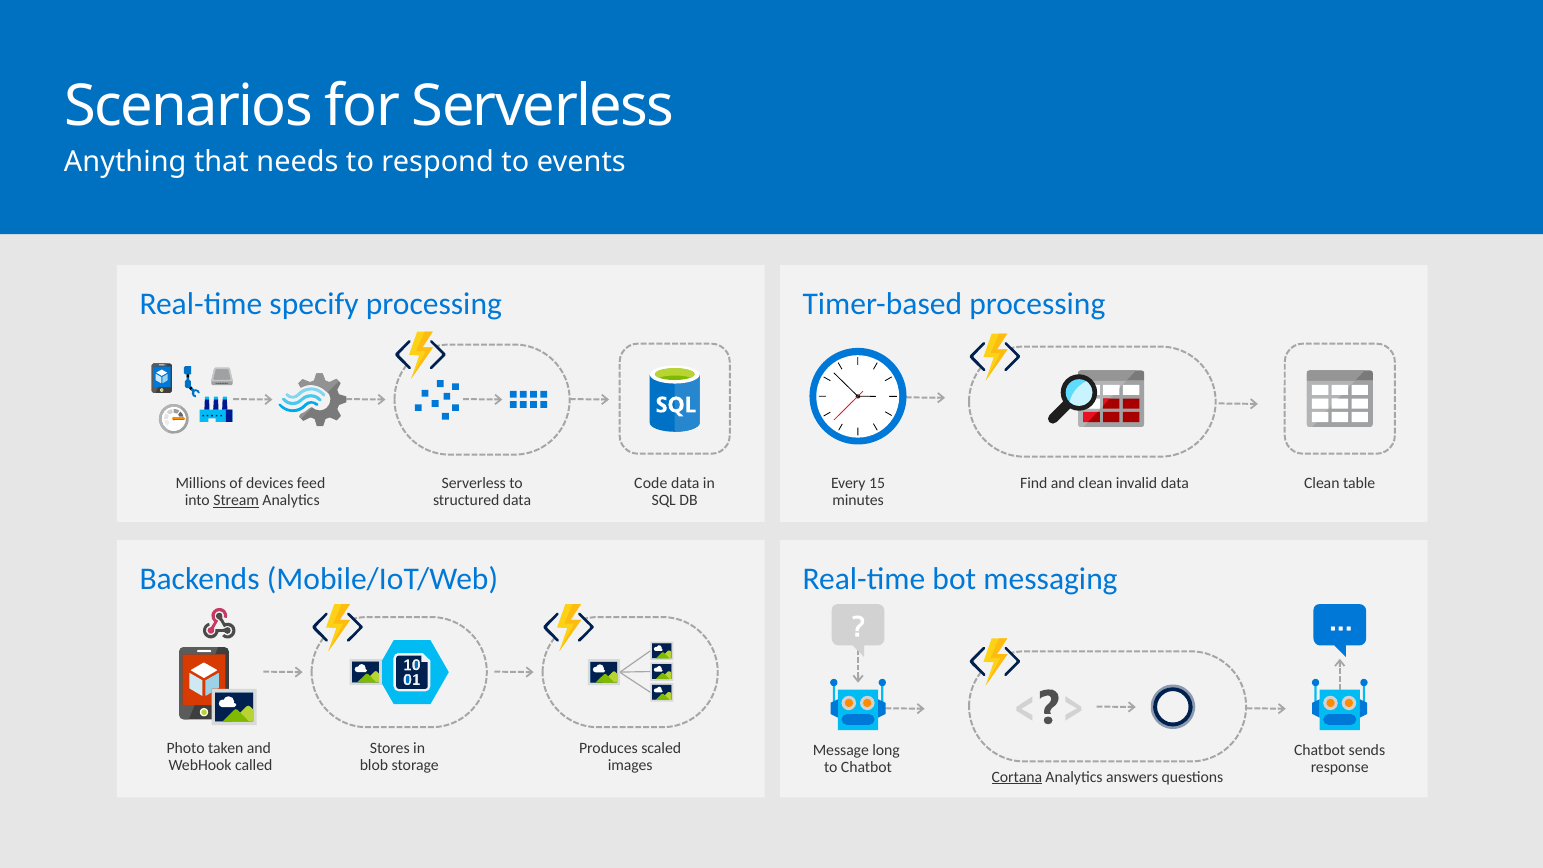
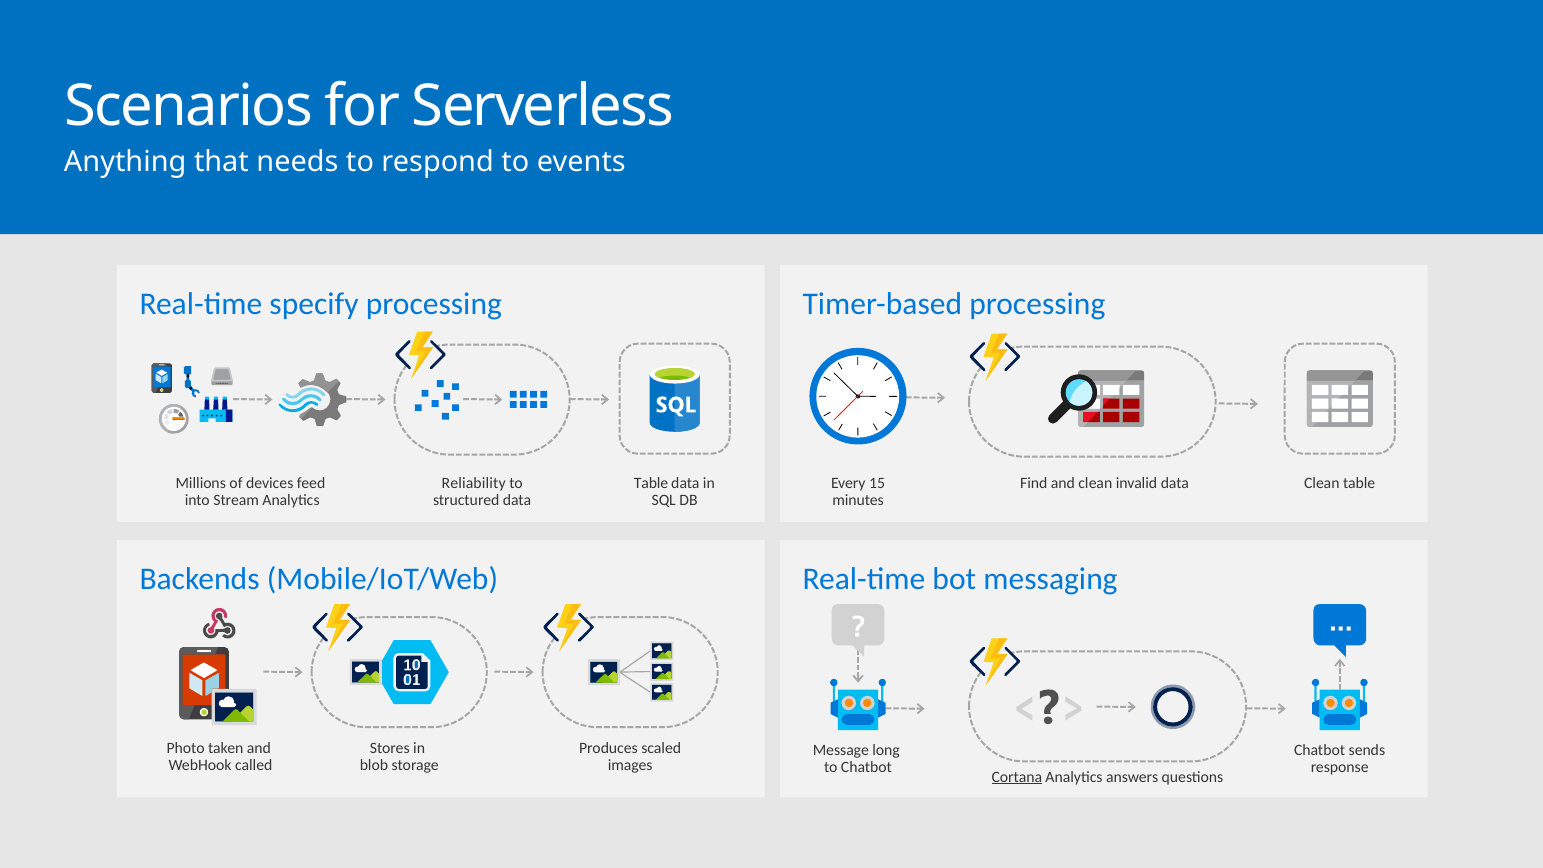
Serverless: Serverless -> Reliability (474, 483)
Code: Code -> Table (651, 483)
Stream underline: present -> none (236, 500)
